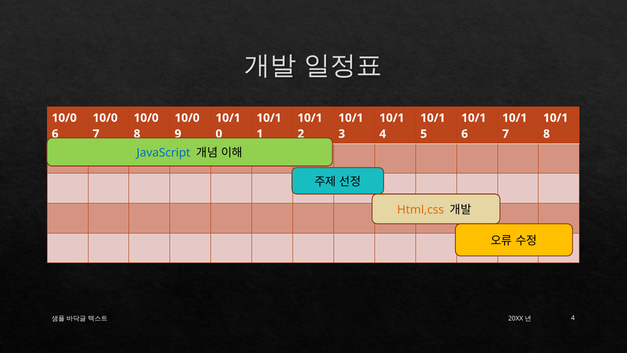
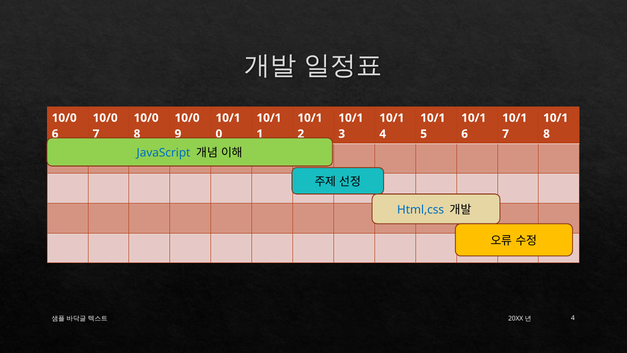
Html,css colour: orange -> blue (421, 210)
